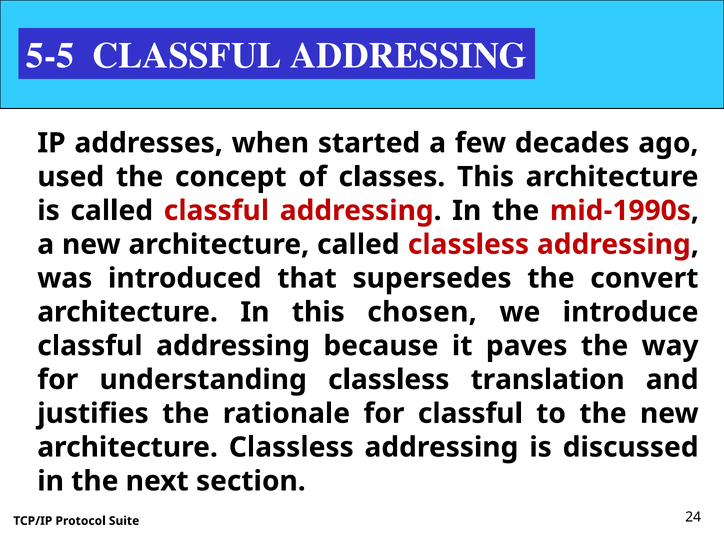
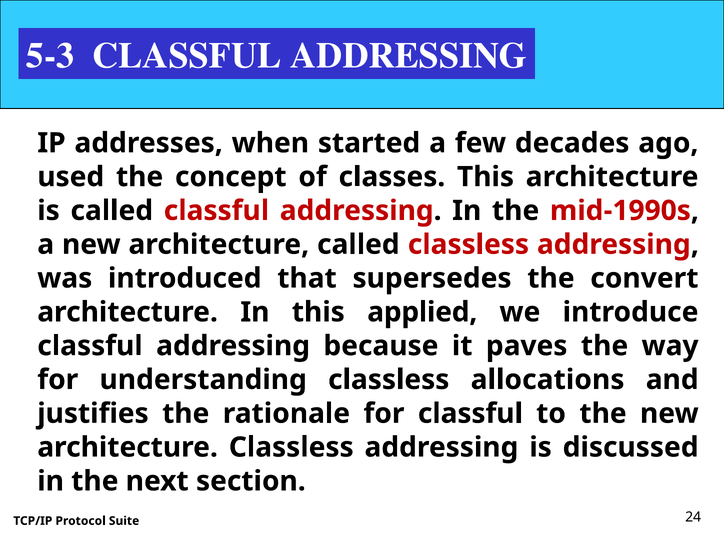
5-5: 5-5 -> 5-3 (50, 56)
chosen: chosen -> applied (422, 312)
translation: translation -> allocations (548, 380)
